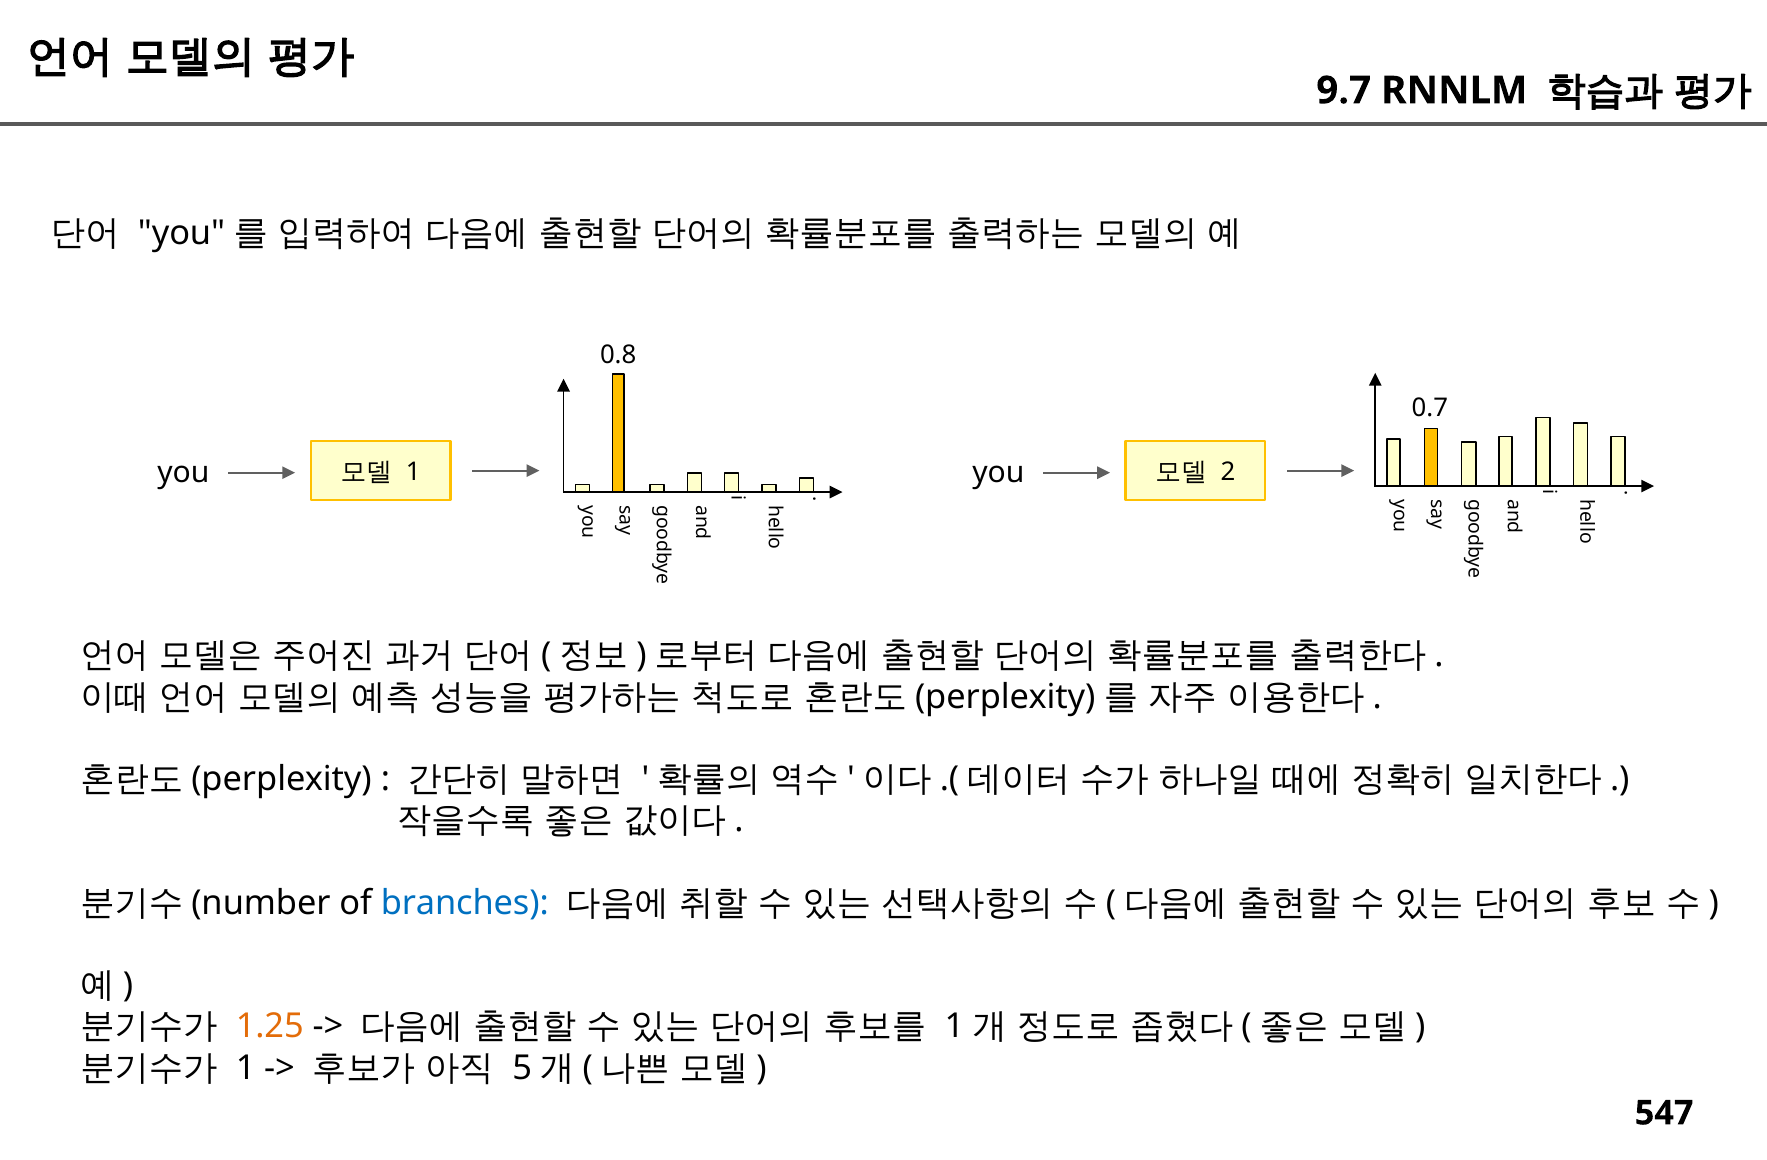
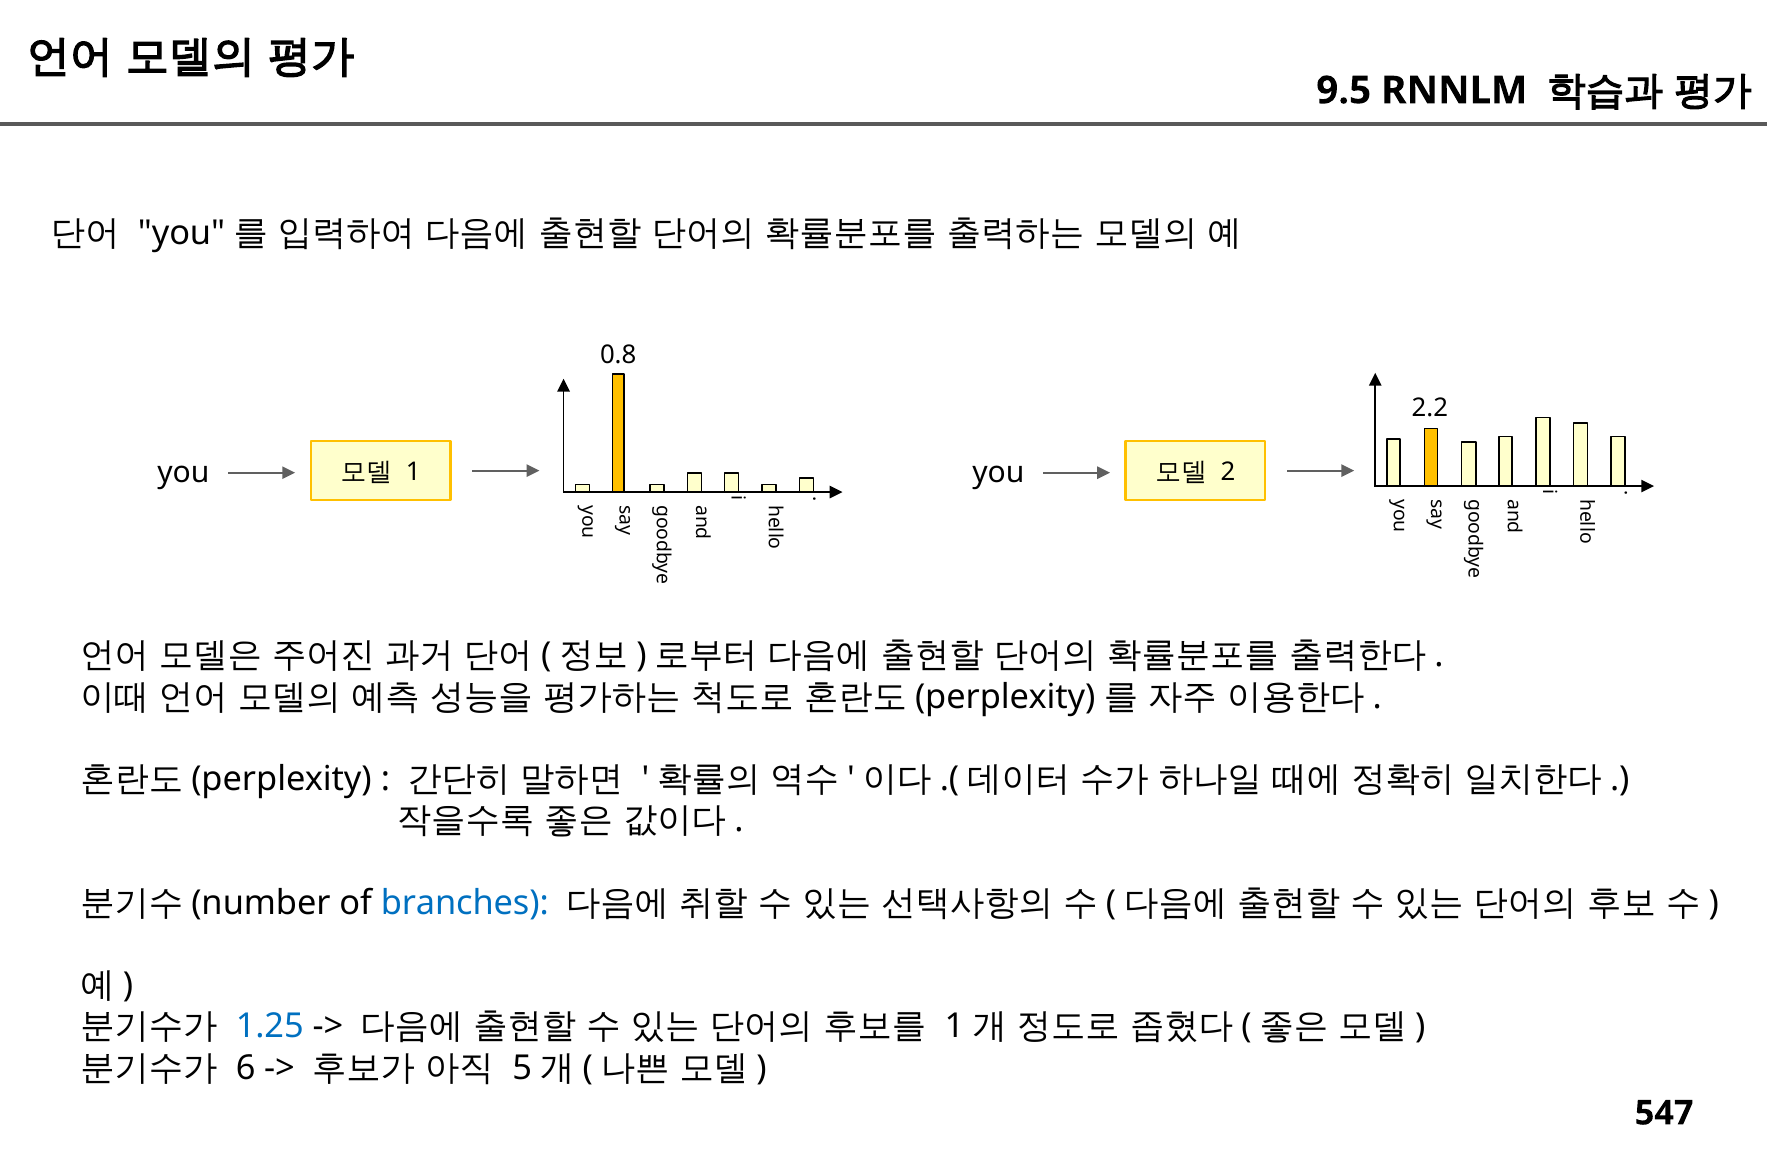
9.7: 9.7 -> 9.5 (1344, 91)
0.7: 0.7 -> 2.2 (1430, 409)
1.25 colour: orange -> blue (270, 1027)
1: 1 -> 6 (246, 1068)
